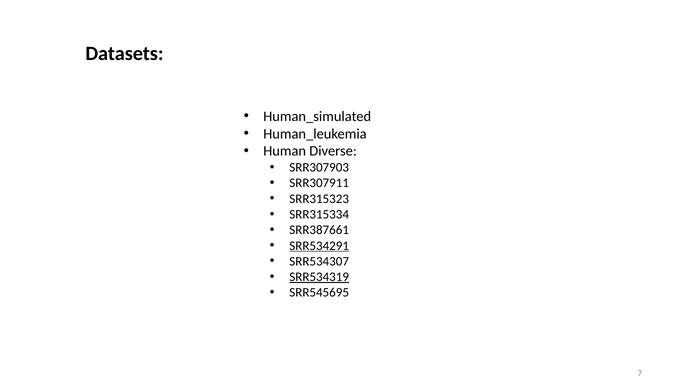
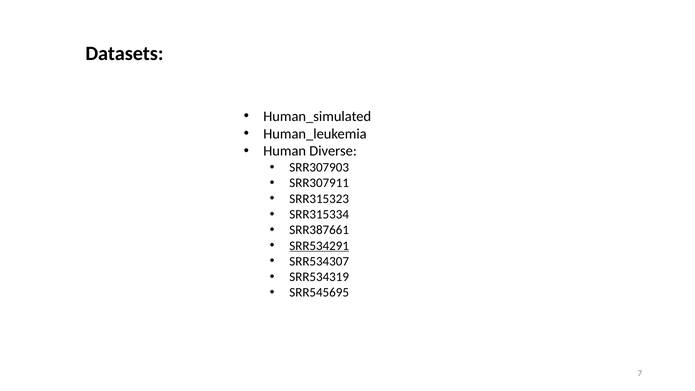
SRR534319 underline: present -> none (319, 277)
